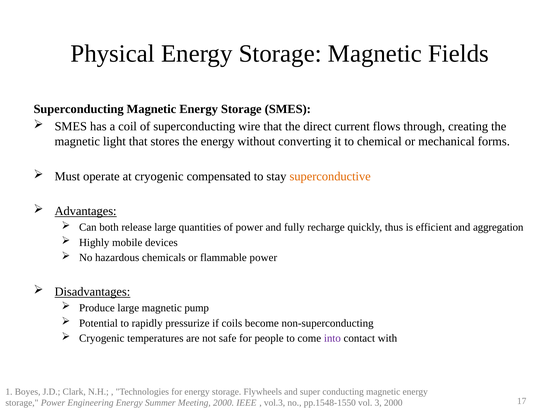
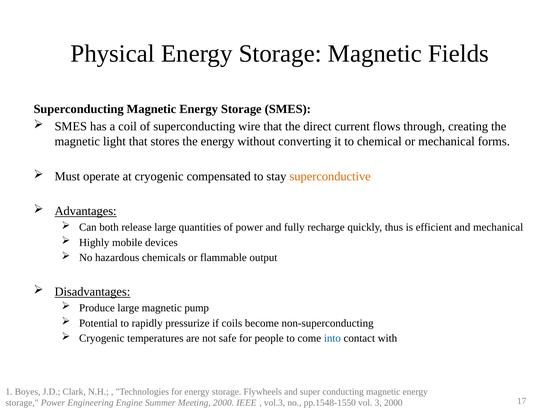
and aggregation: aggregation -> mechanical (498, 227)
flammable power: power -> output (263, 258)
into colour: purple -> blue (332, 338)
Engineering Energy: Energy -> Engine (129, 403)
